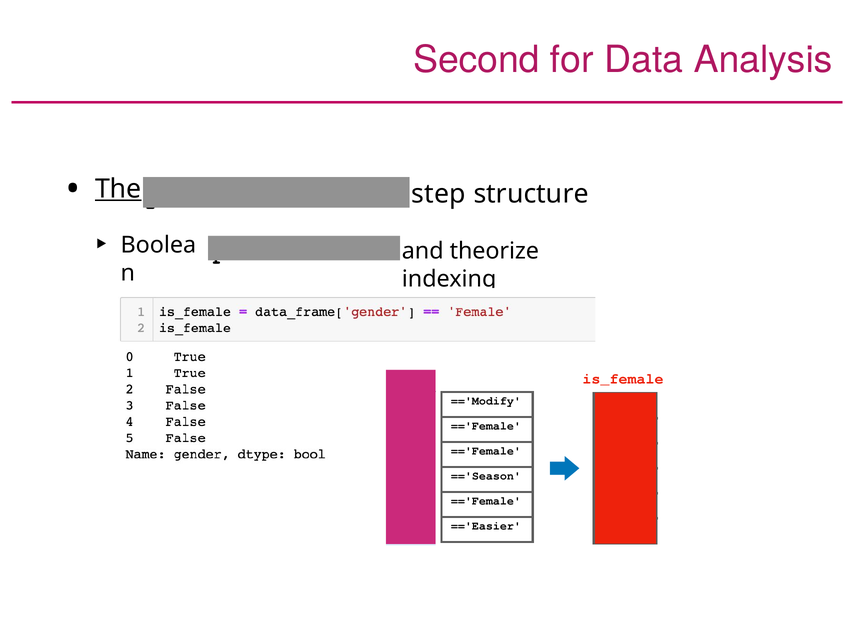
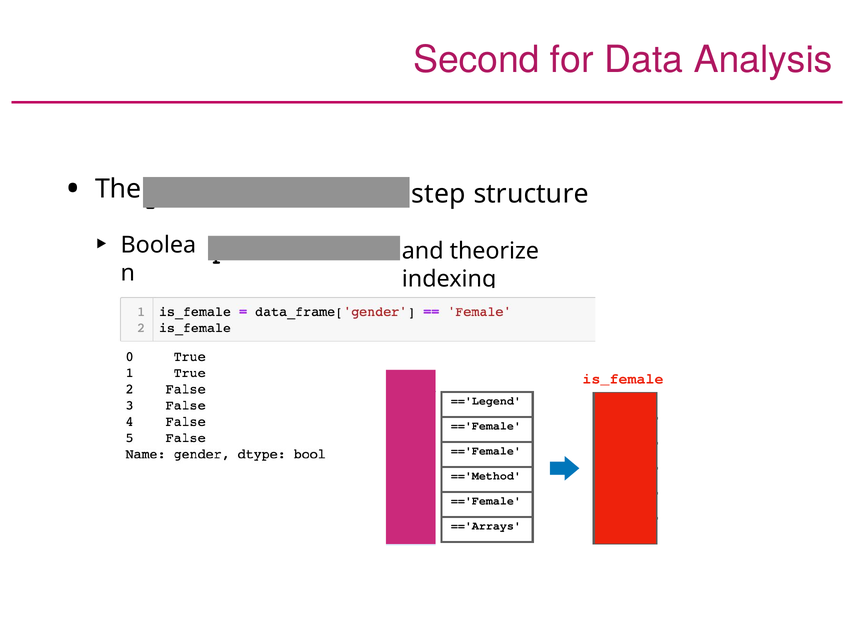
The underline: present -> none (118, 189)
=='Modify: =='Modify -> =='Legend (486, 401)
=='Season: =='Season -> =='Method (486, 476)
=='Easier: =='Easier -> =='Arrays (486, 526)
